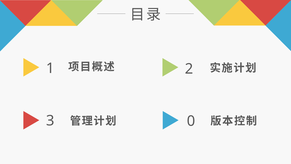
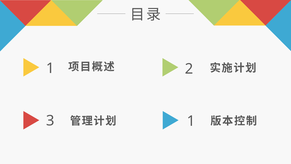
3 0: 0 -> 1 (191, 121)
